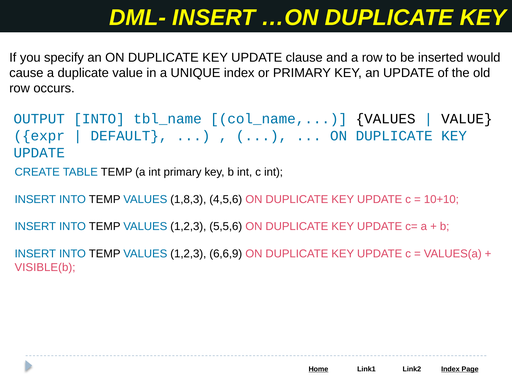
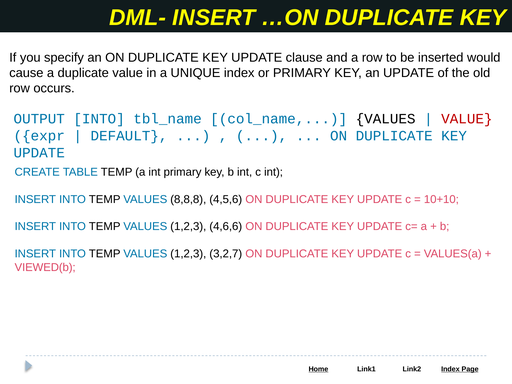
VALUE colour: black -> red (467, 119)
1,8,3: 1,8,3 -> 8,8,8 (188, 199)
5,5,6: 5,5,6 -> 4,6,6 (226, 227)
6,6,9: 6,6,9 -> 3,2,7 (226, 254)
VISIBLE(b: VISIBLE(b -> VIEWED(b (45, 268)
